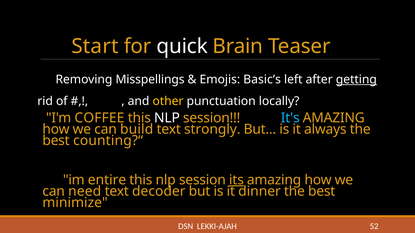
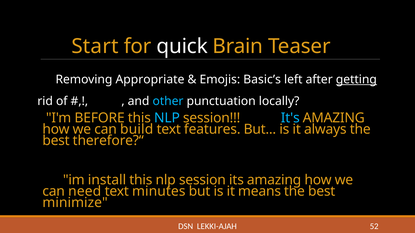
Misspellings: Misspellings -> Appropriate (150, 80)
other colour: yellow -> light blue (168, 101)
COFFEE: COFFEE -> BEFORE (100, 118)
NLP colour: white -> light blue (167, 118)
strongly: strongly -> features (212, 130)
counting?“: counting?“ -> therefore?“ (108, 141)
entire: entire -> install (107, 180)
its underline: present -> none (236, 180)
decoder: decoder -> minutes (159, 192)
dinner: dinner -> means (260, 192)
